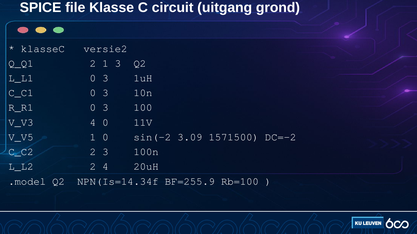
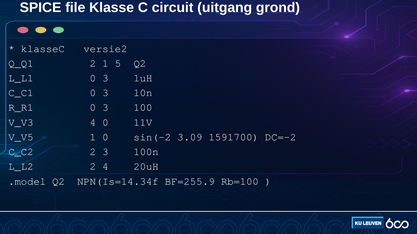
1 3: 3 -> 5 (118, 63)
1571500: 1571500 -> 1591700 (234, 137)
